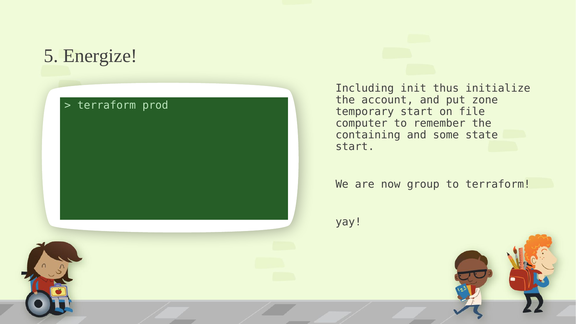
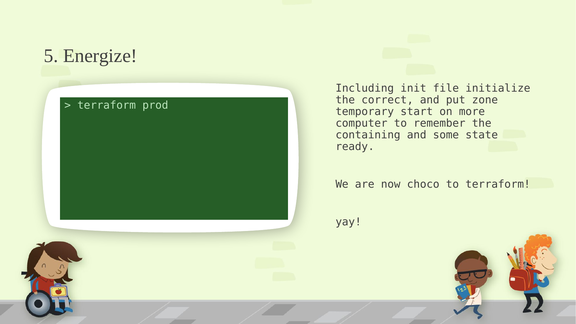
thus: thus -> file (446, 88)
account: account -> correct (387, 100)
file: file -> more (472, 112)
start: start -> ready (355, 147)
group: group -> choco (423, 184)
